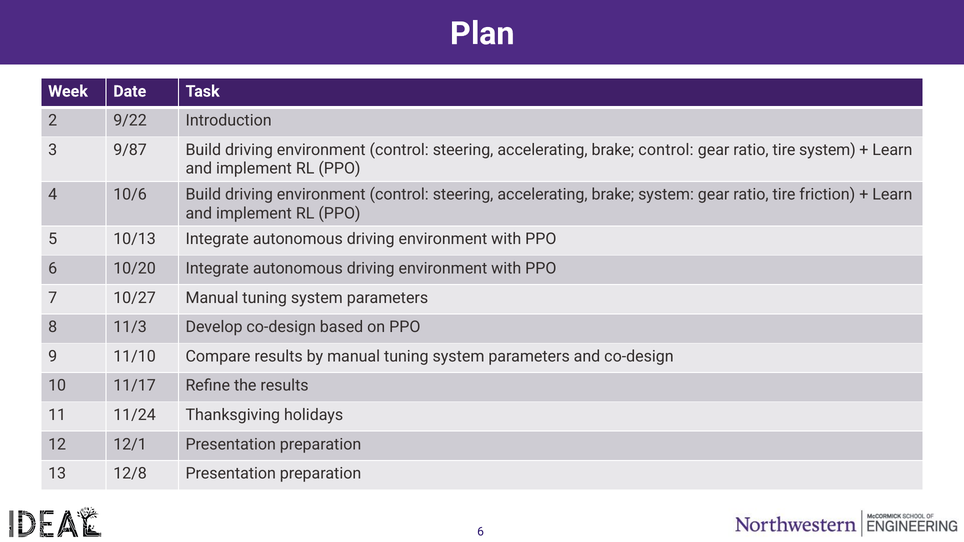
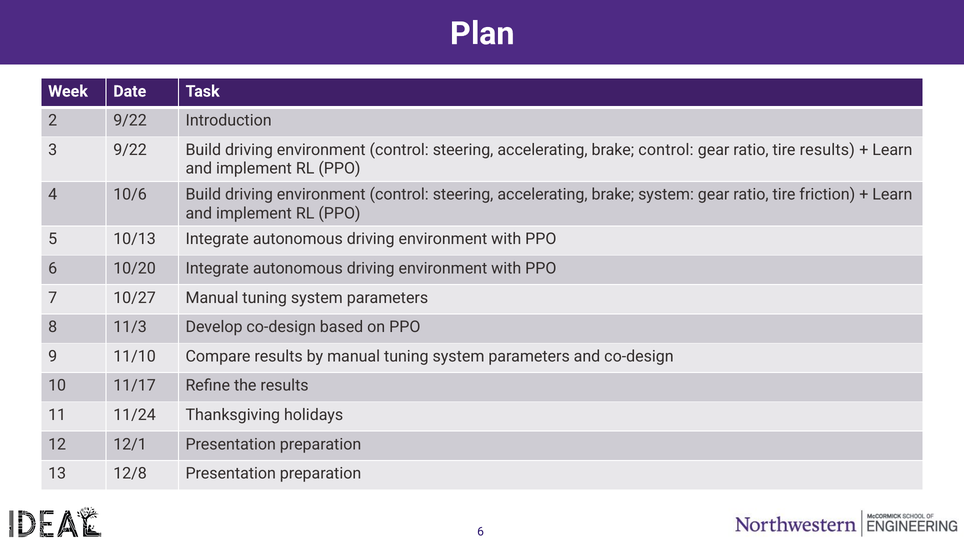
3 9/87: 9/87 -> 9/22 (130, 150)
tire system: system -> results (827, 150)
